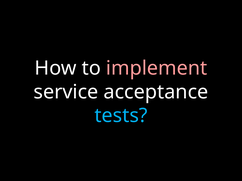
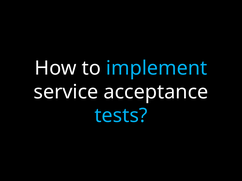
implement colour: pink -> light blue (157, 68)
